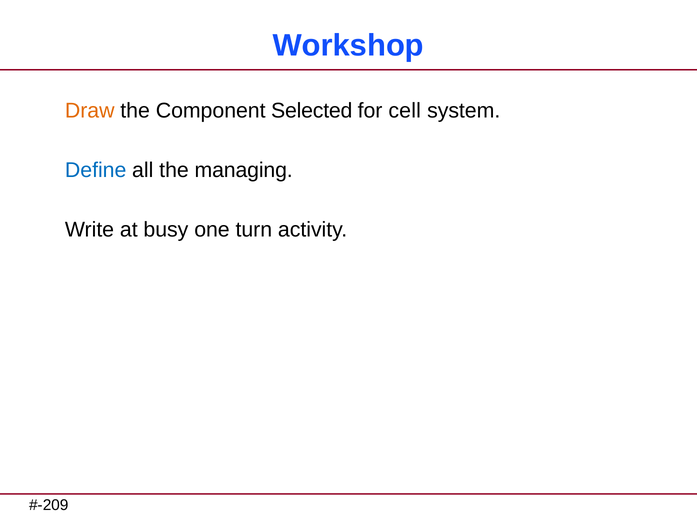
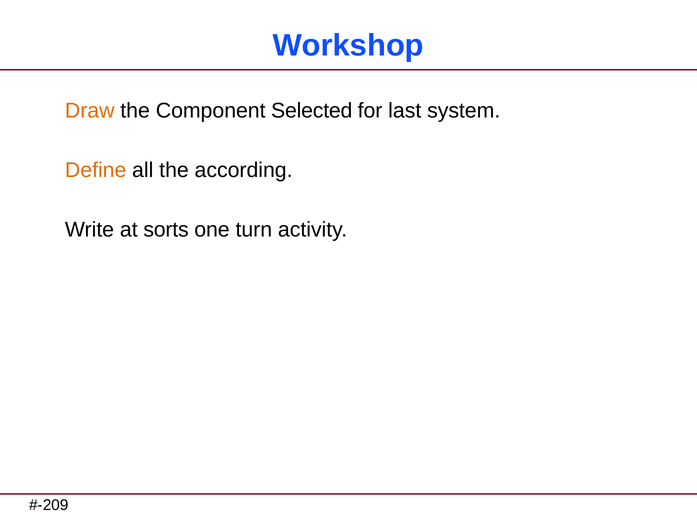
cell: cell -> last (405, 111)
Define colour: blue -> orange (96, 170)
managing: managing -> according (244, 170)
busy: busy -> sorts (166, 230)
